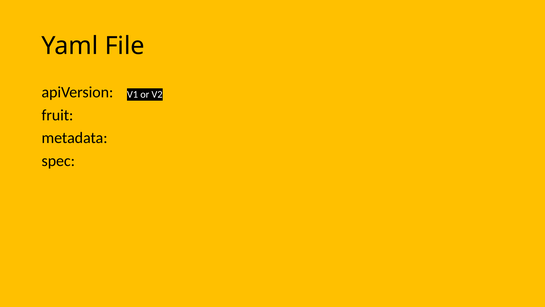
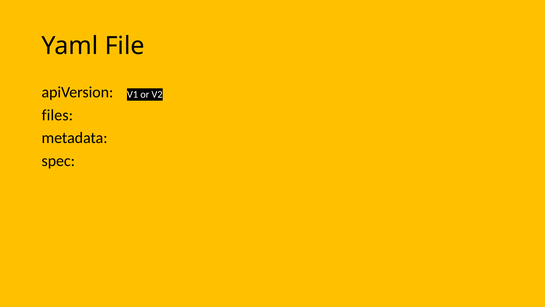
fruit: fruit -> files (57, 115)
